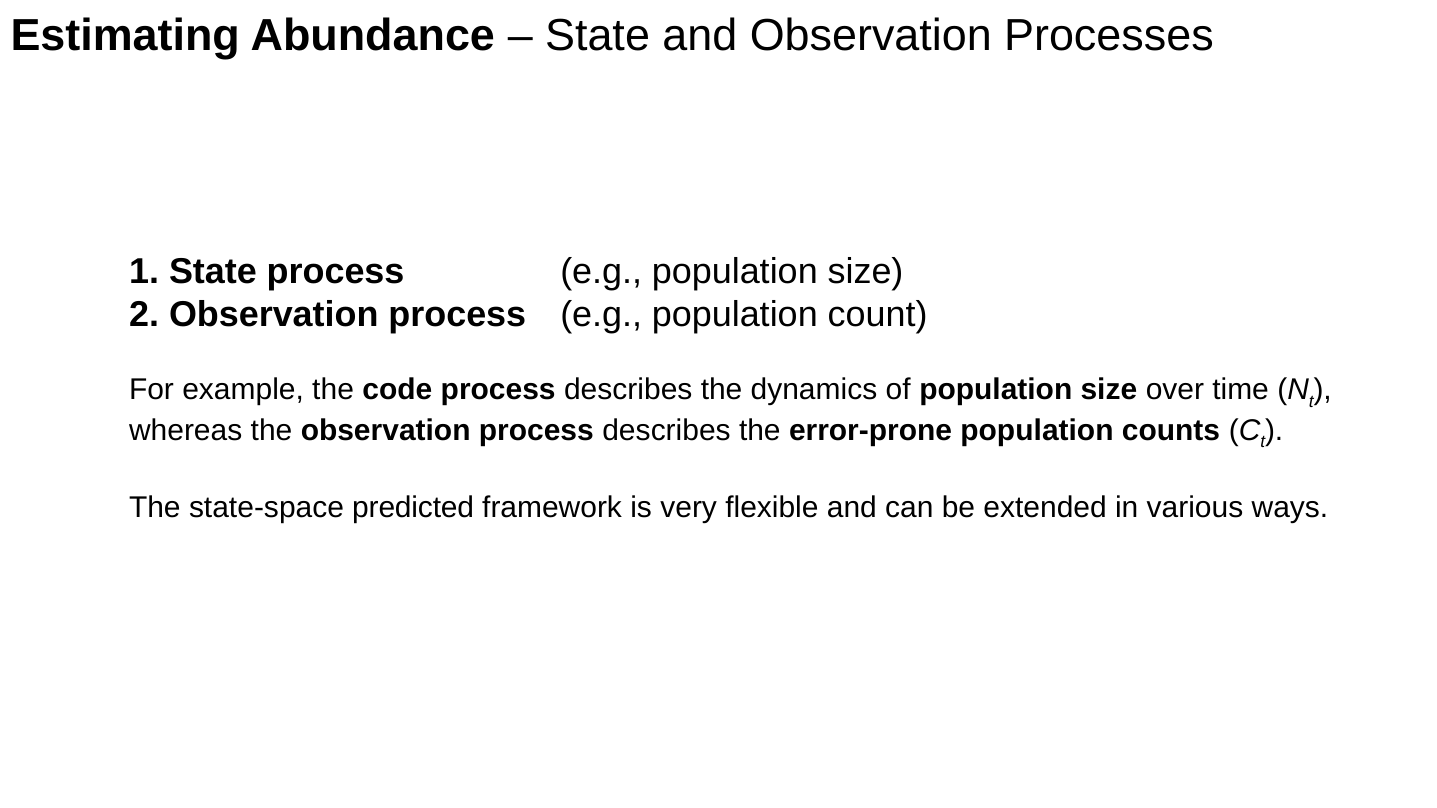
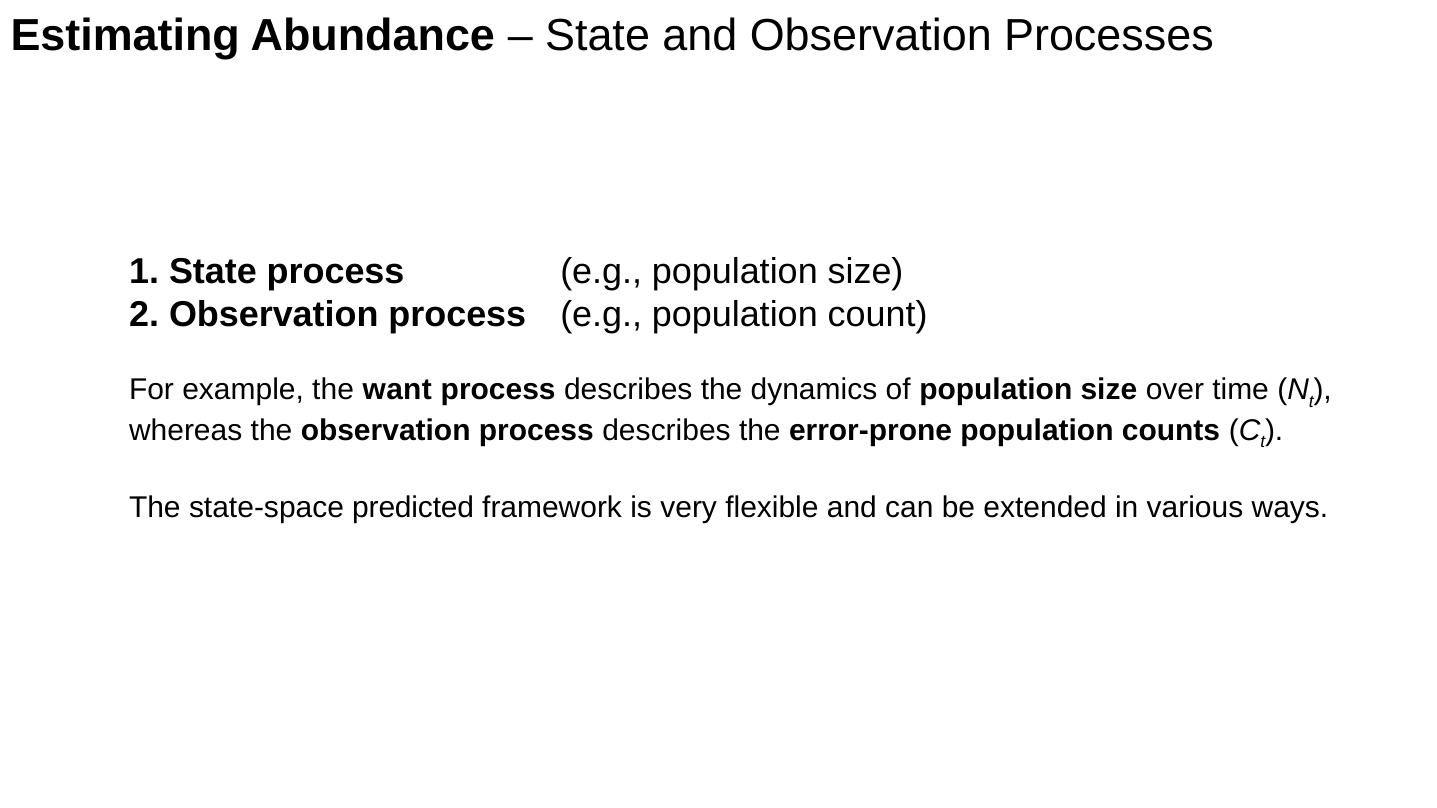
code: code -> want (397, 390)
